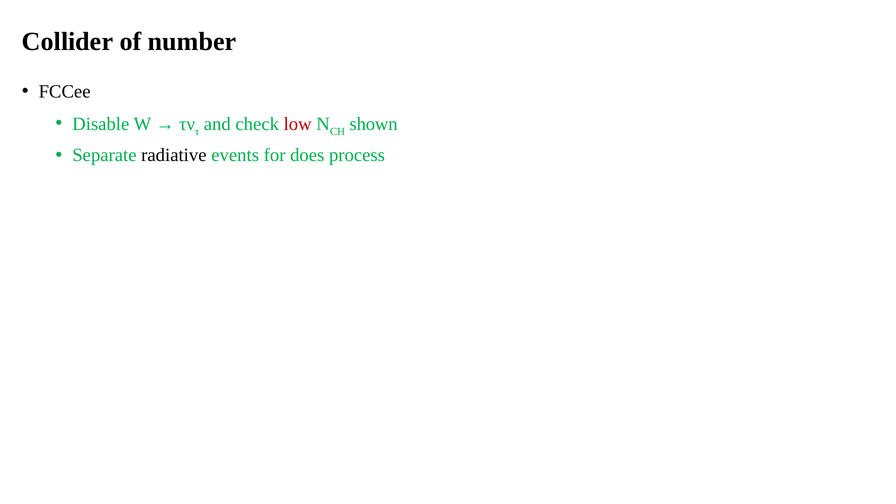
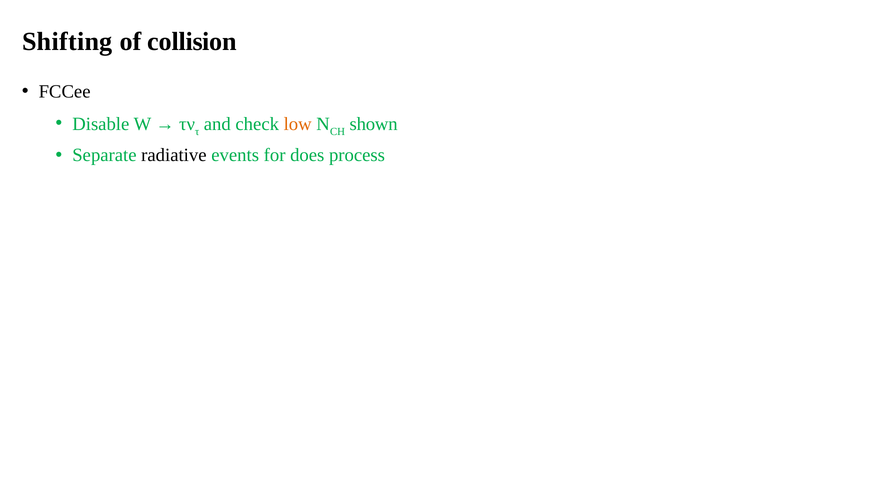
Collider: Collider -> Shifting (67, 42)
number: number -> collision (192, 42)
low colour: red -> orange (298, 124)
